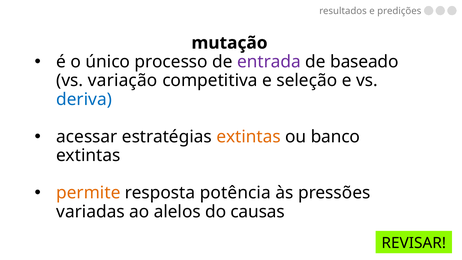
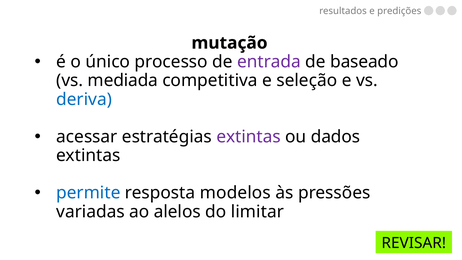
variação: variação -> mediada (123, 81)
extintas colour: orange -> purple (249, 137)
banco: banco -> dados (335, 137)
permite colour: orange -> blue (88, 193)
potência: potência -> modelos (235, 193)
causas: causas -> limitar (257, 212)
